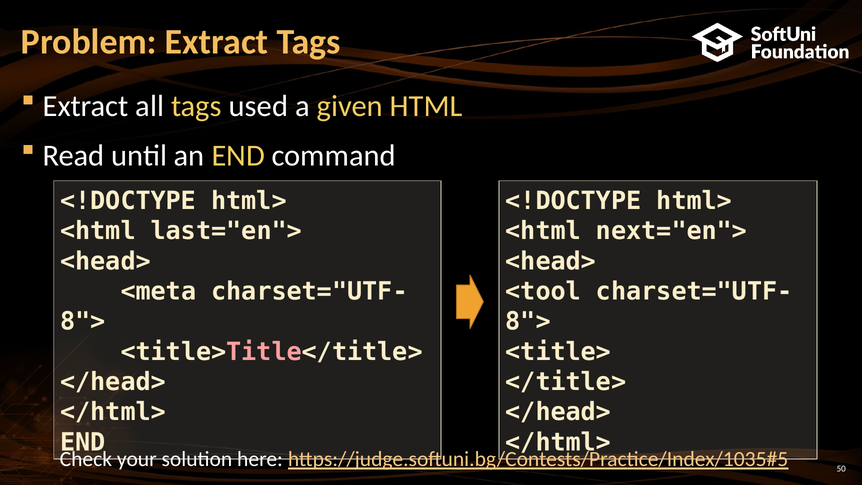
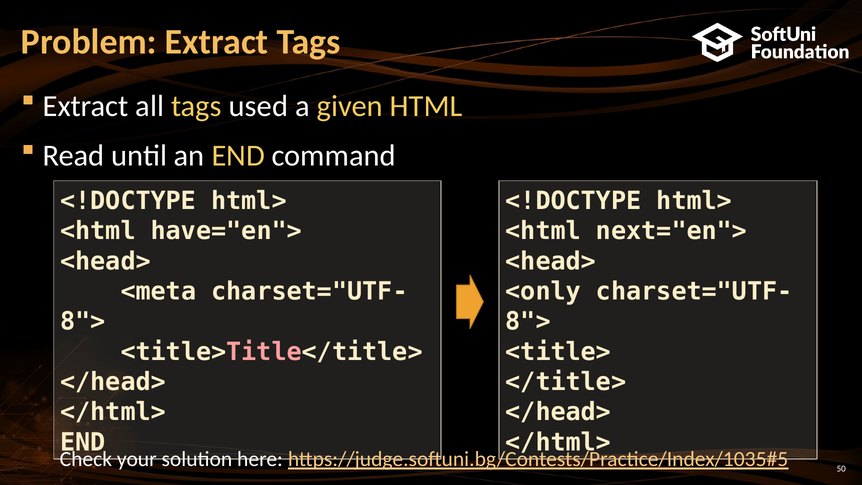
last="en">: last="en"> -> have="en"> (226, 231)
<tool: <tool -> <only (543, 291)
